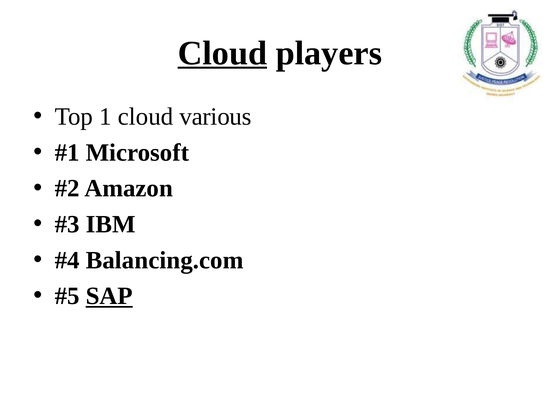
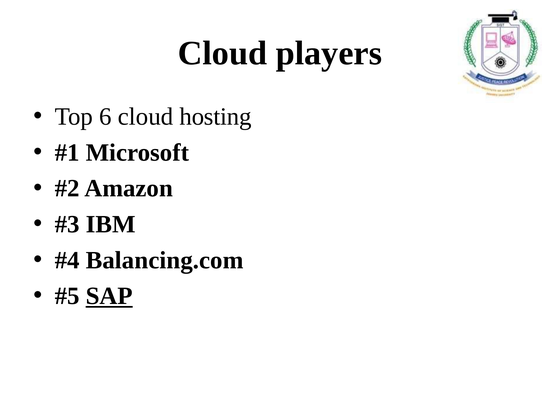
Cloud underline: present -> none (222, 53)
1: 1 -> 6 (106, 117)
various: various -> hosting (216, 117)
